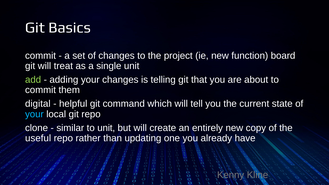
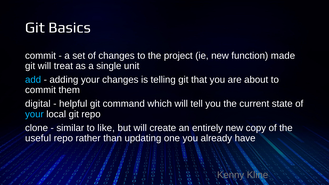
board: board -> made (283, 56)
add colour: light green -> light blue (33, 80)
to unit: unit -> like (106, 128)
